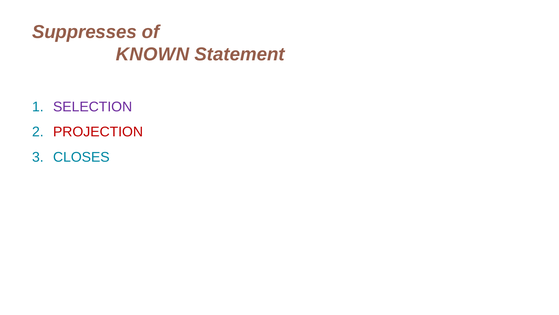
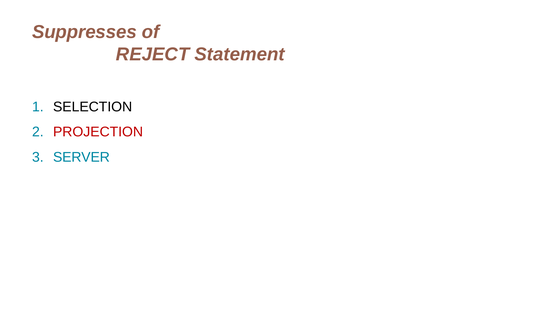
KNOWN: KNOWN -> REJECT (153, 54)
SELECTION colour: purple -> black (93, 107)
CLOSES: CLOSES -> SERVER (81, 157)
